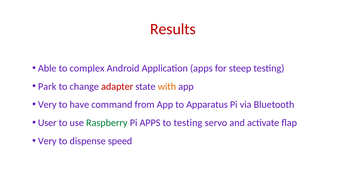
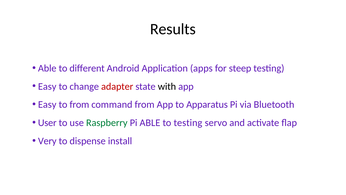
Results colour: red -> black (173, 29)
complex: complex -> different (87, 68)
Park: Park -> Easy (47, 86)
with colour: orange -> black (167, 86)
Very: Very -> Easy (47, 104)
to have: have -> from (79, 104)
Pi APPS: APPS -> ABLE (150, 123)
speed: speed -> install (120, 141)
